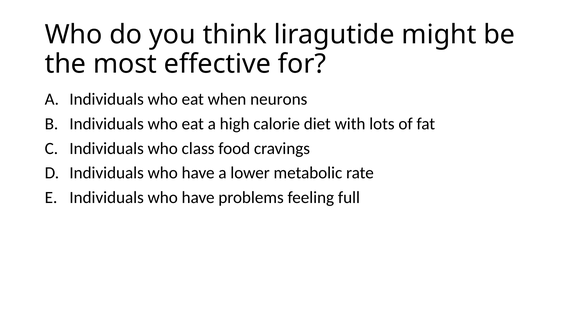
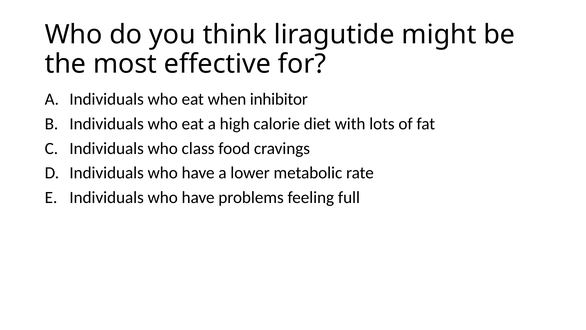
neurons: neurons -> inhibitor (279, 99)
